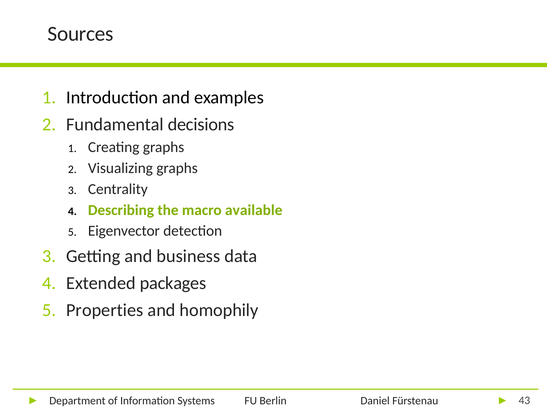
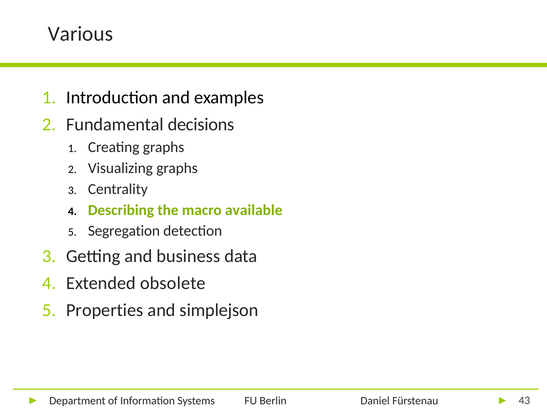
Sources: Sources -> Various (80, 34)
Eigenvector: Eigenvector -> Segregation (124, 231)
packages: packages -> obsolete (173, 283)
homophily: homophily -> simplejson (219, 310)
